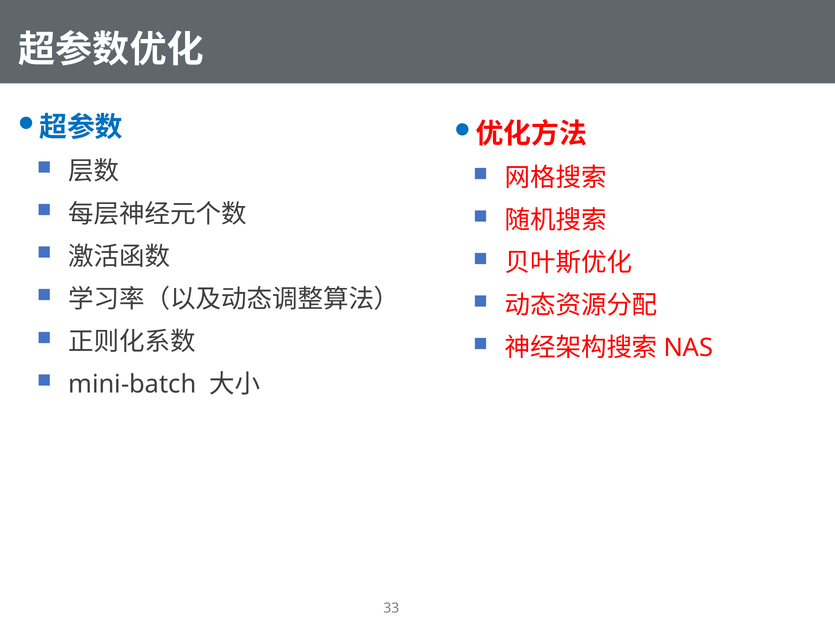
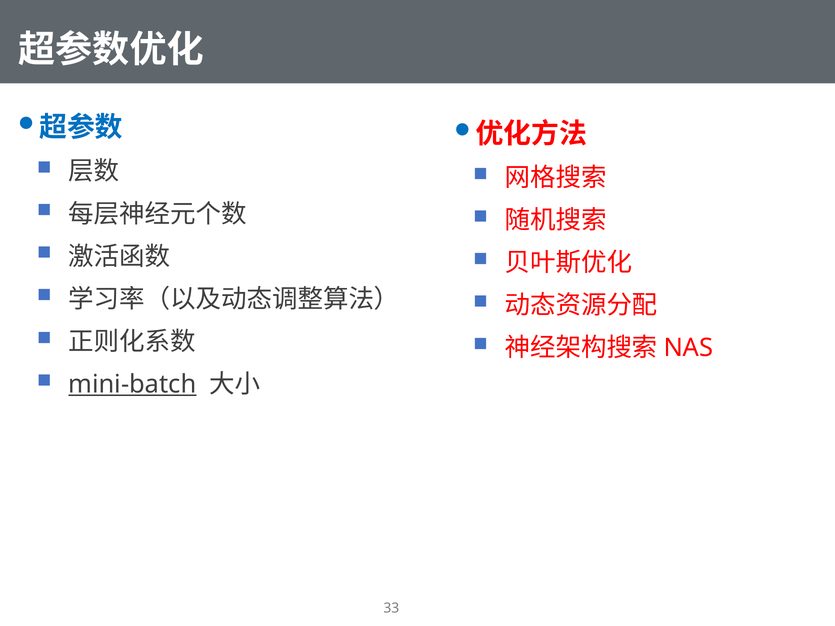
mini-batch underline: none -> present (132, 384)
